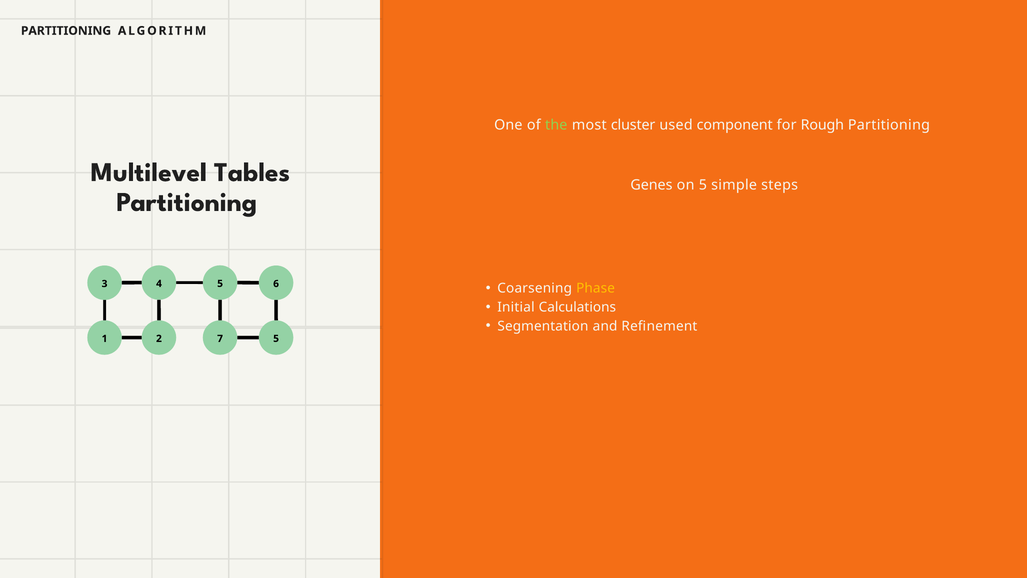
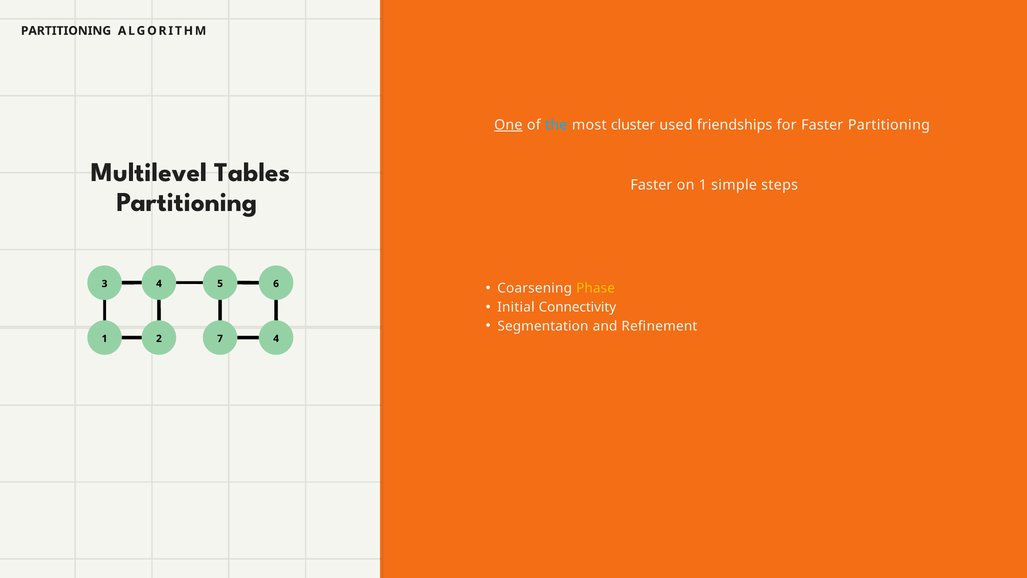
One underline: none -> present (508, 125)
the colour: light green -> light blue (556, 125)
component: component -> friendships (735, 125)
for Rough: Rough -> Faster (822, 125)
Genes: Genes -> Faster (651, 185)
on 5: 5 -> 1 (703, 185)
Calculations: Calculations -> Connectivity (577, 307)
7 5: 5 -> 4 (276, 338)
